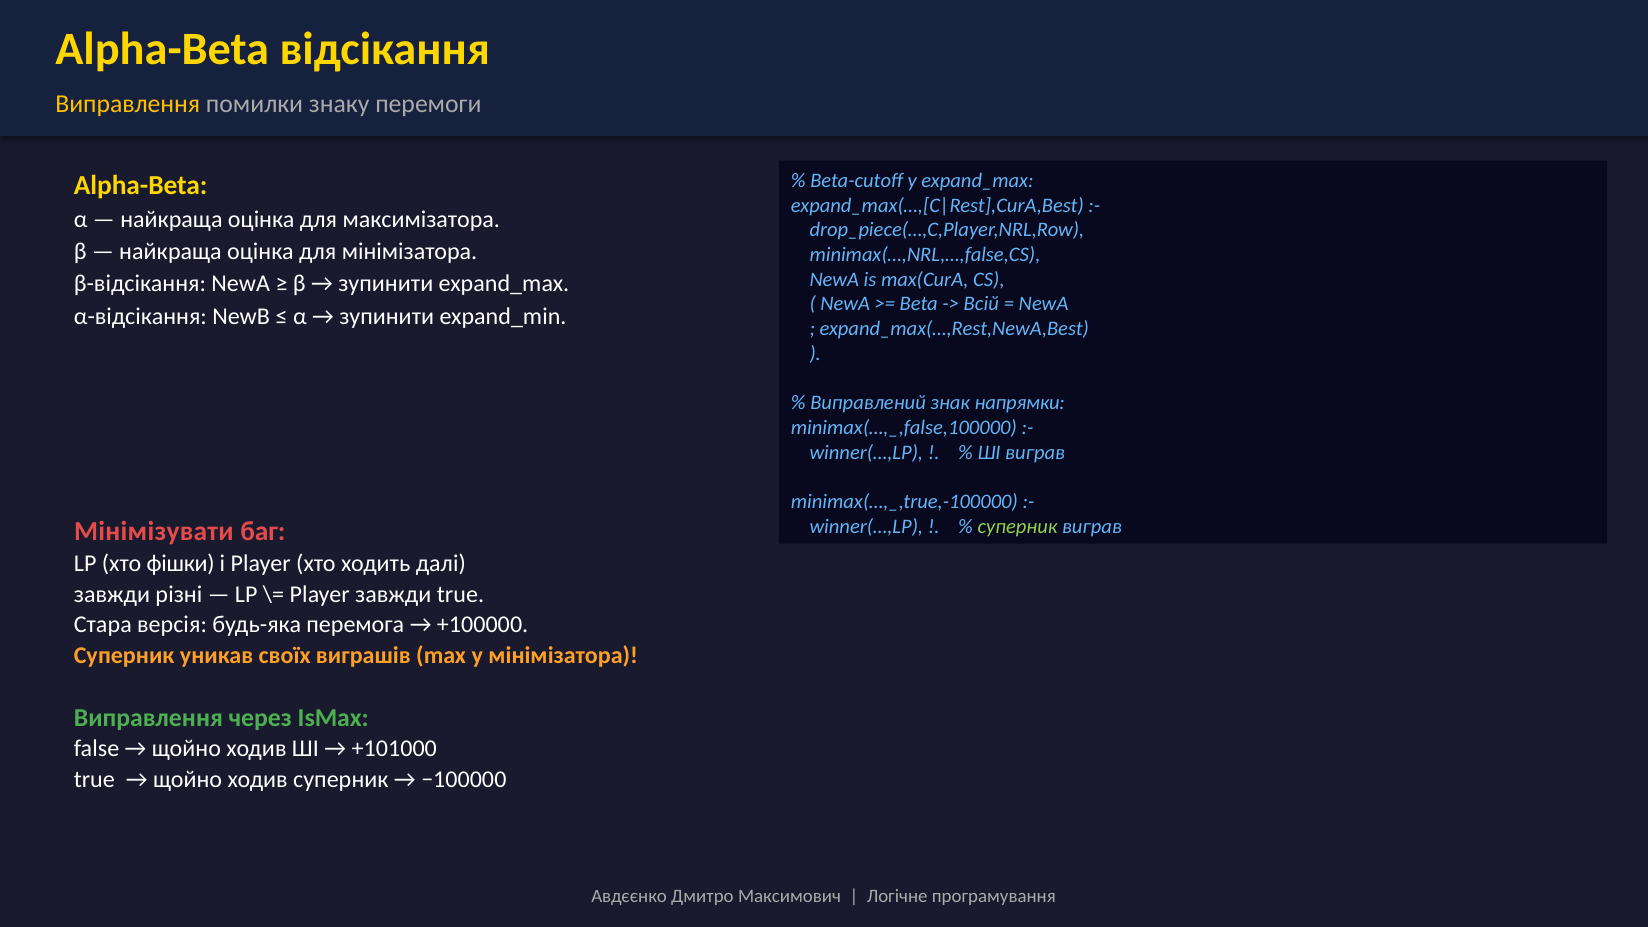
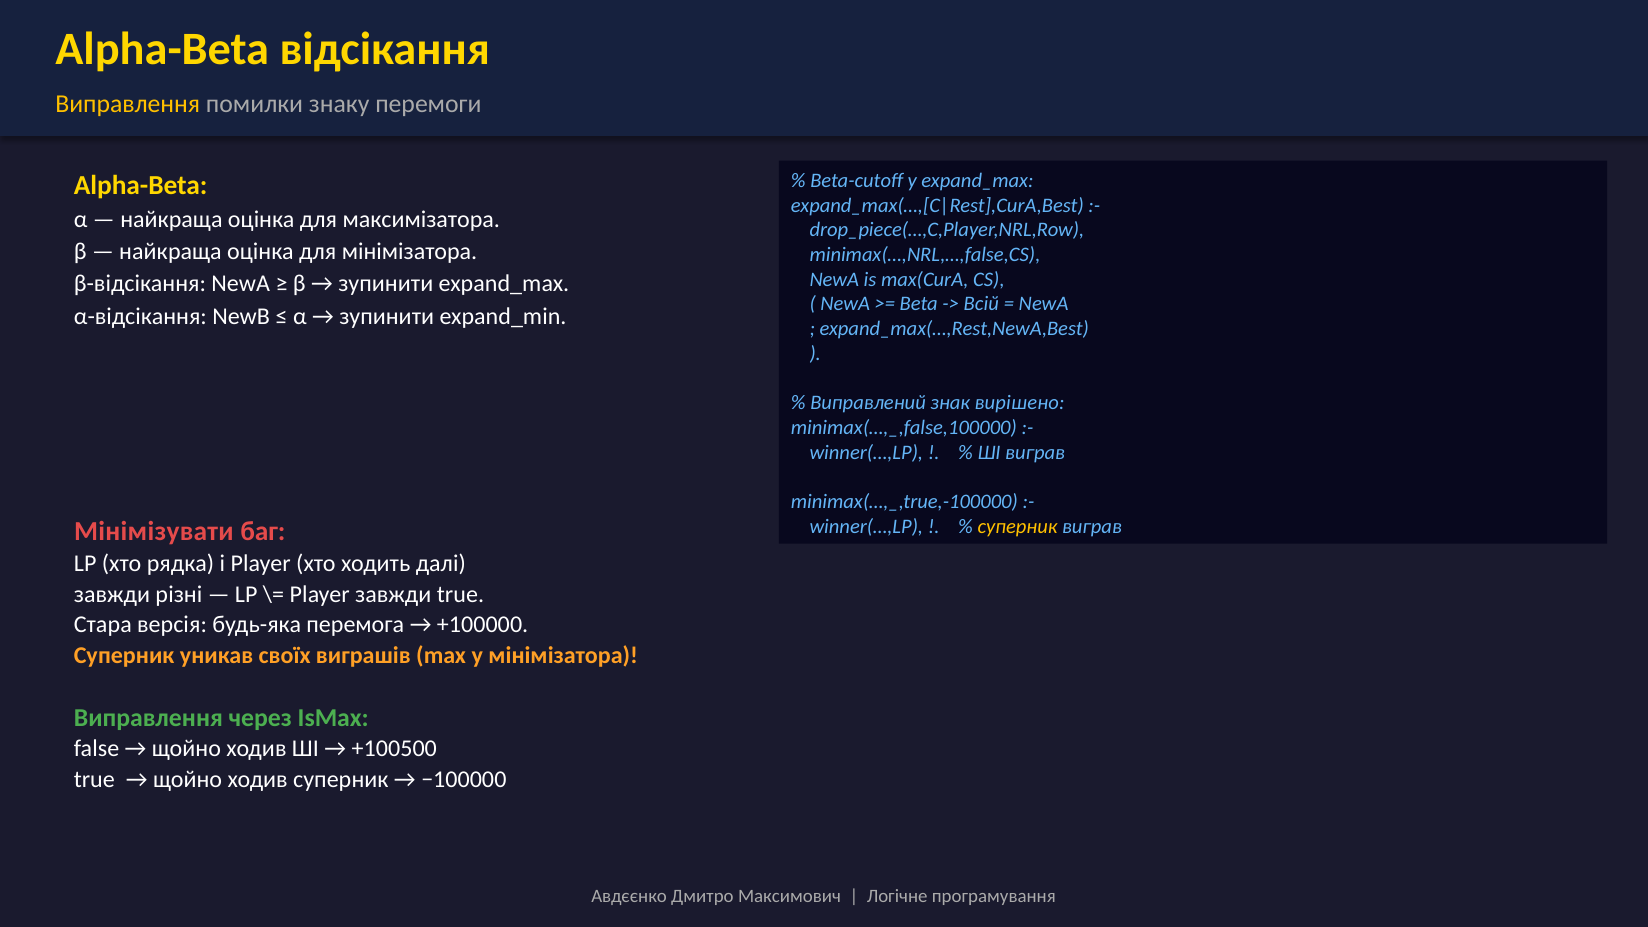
напрямки: напрямки -> вирішено (1020, 403)
суперник colour: light green -> yellow (1017, 527)
фішки: фішки -> рядка (181, 564)
+101000: +101000 -> +100500 (394, 749)
